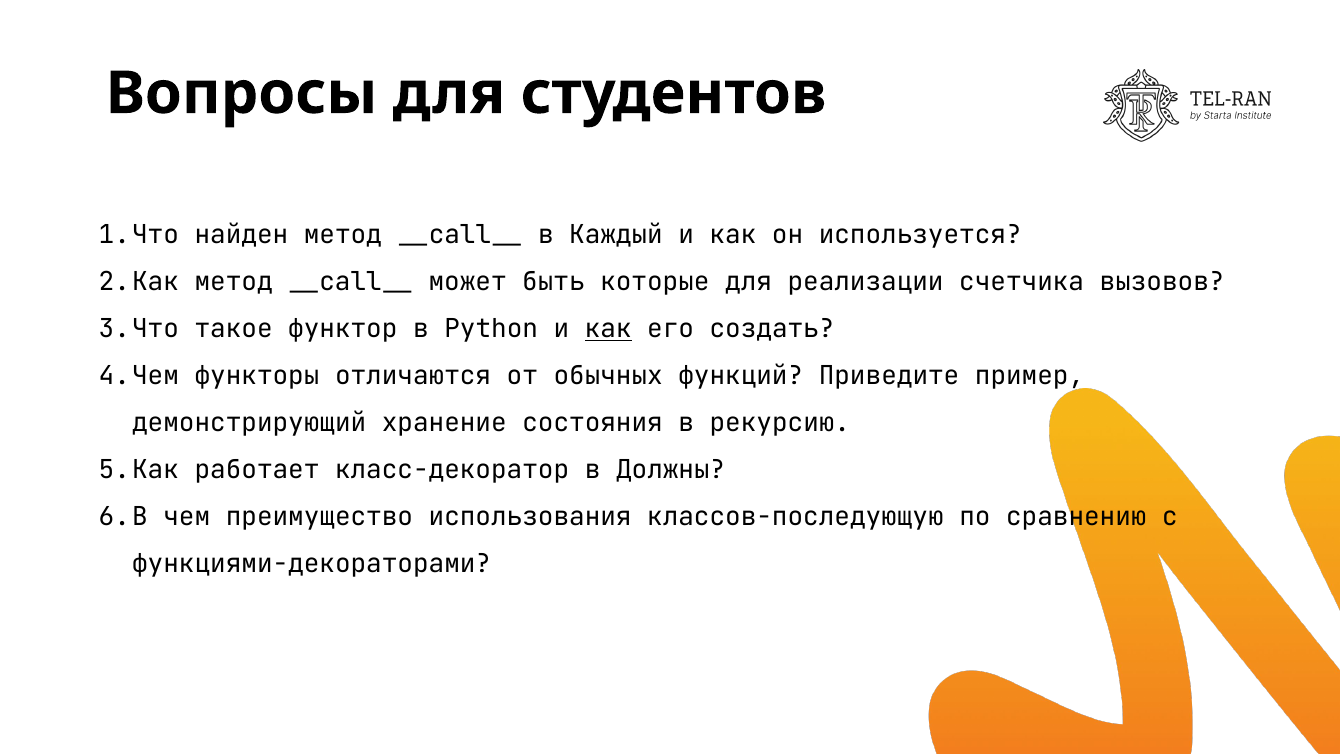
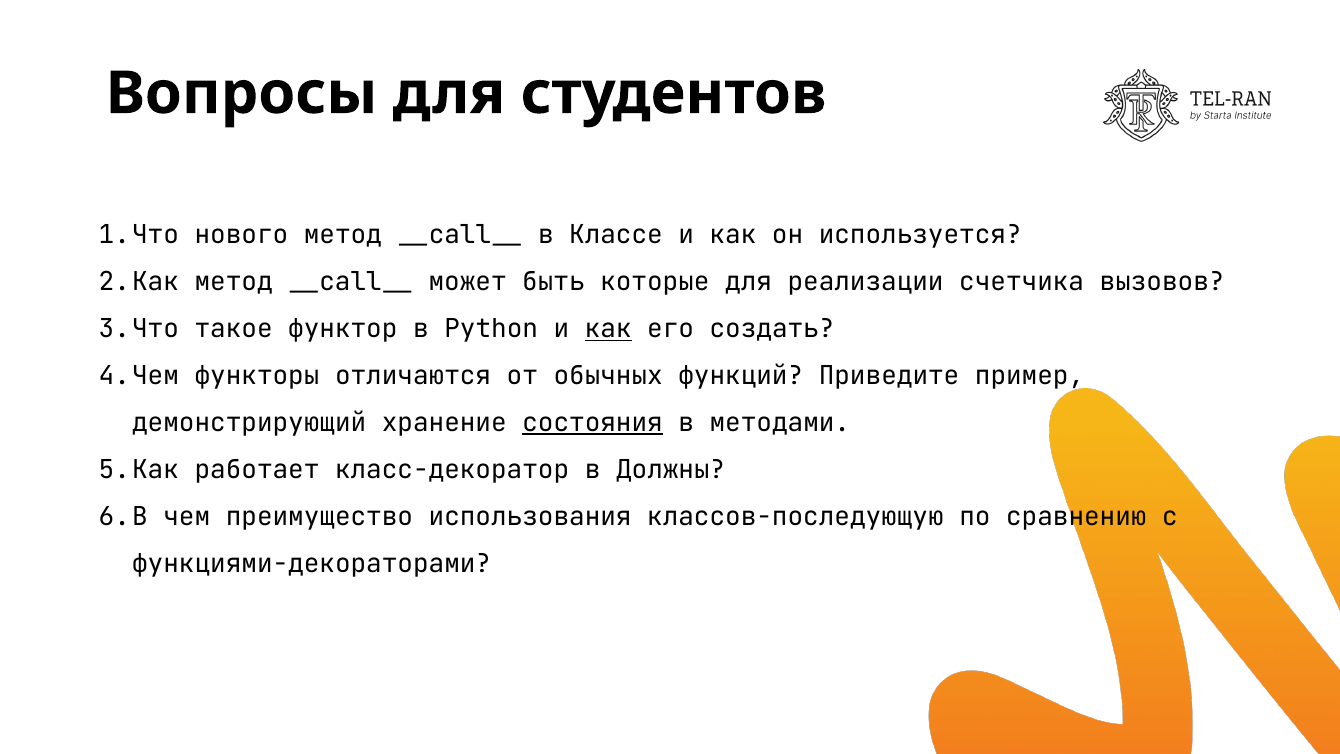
найден: найден -> нового (241, 235)
Каждый: Каждый -> Классе (616, 235)
состояния underline: none -> present (593, 423)
рекурсию: рекурсию -> методами (780, 423)
